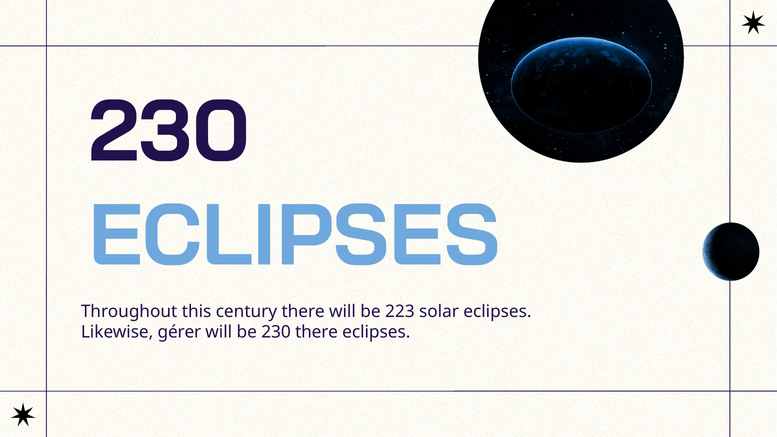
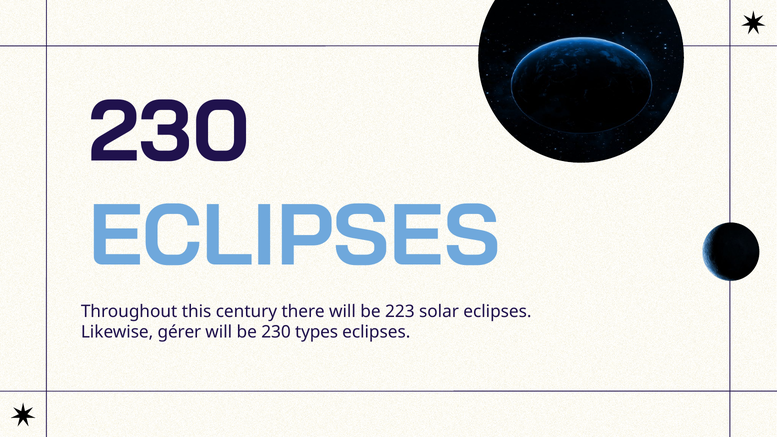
230 there: there -> types (317, 332)
